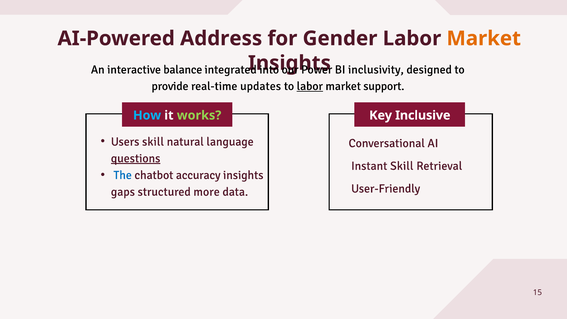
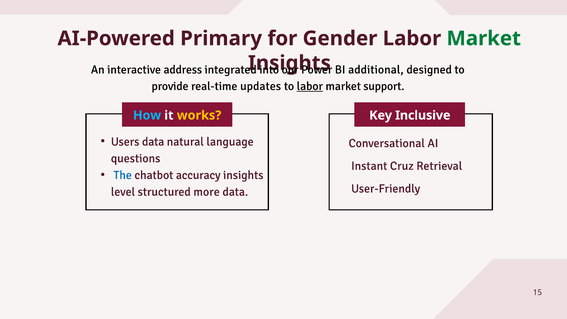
Address: Address -> Primary (221, 38)
Market colour: orange -> green (484, 38)
balance: balance -> address (183, 70)
inclusivity: inclusivity -> additional (376, 70)
works colour: light green -> yellow (199, 115)
Users skill: skill -> data (153, 142)
questions underline: present -> none (136, 158)
Skill: Skill -> Cruz (402, 166)
gaps: gaps -> level (123, 192)
